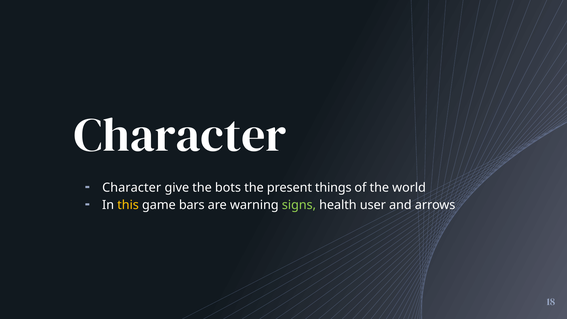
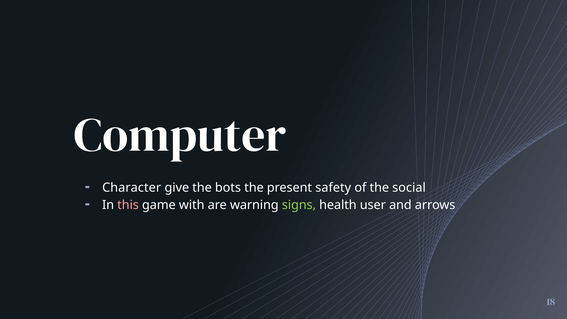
Character: Character -> Computer (180, 135)
things: things -> safety (333, 188)
world: world -> social (409, 188)
this colour: yellow -> pink (128, 205)
bars: bars -> with (192, 205)
